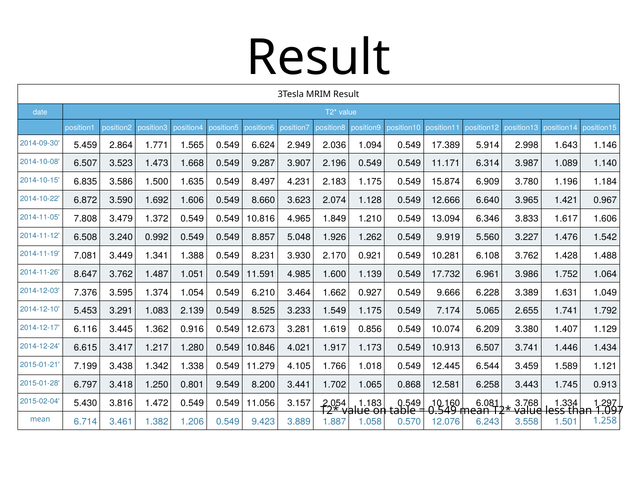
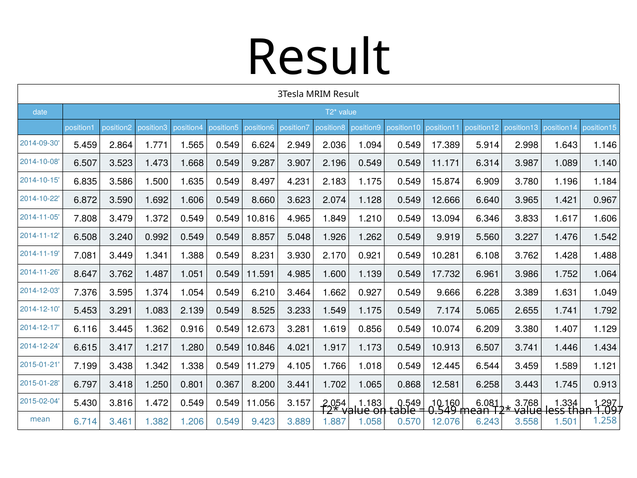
9.549: 9.549 -> 0.367 (228, 384)
